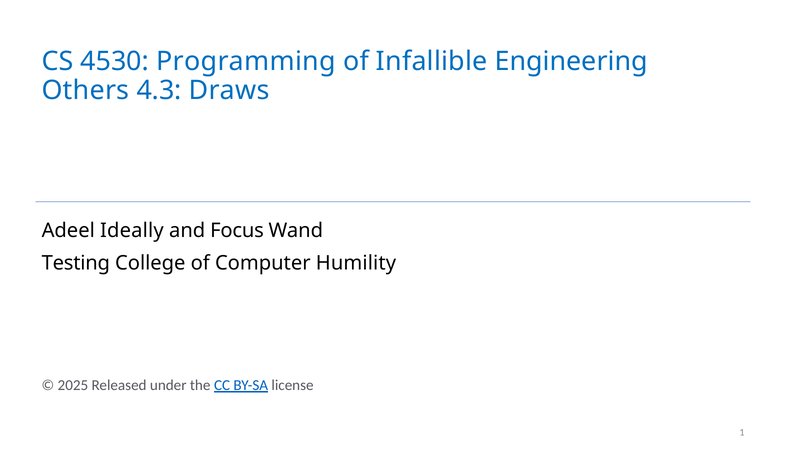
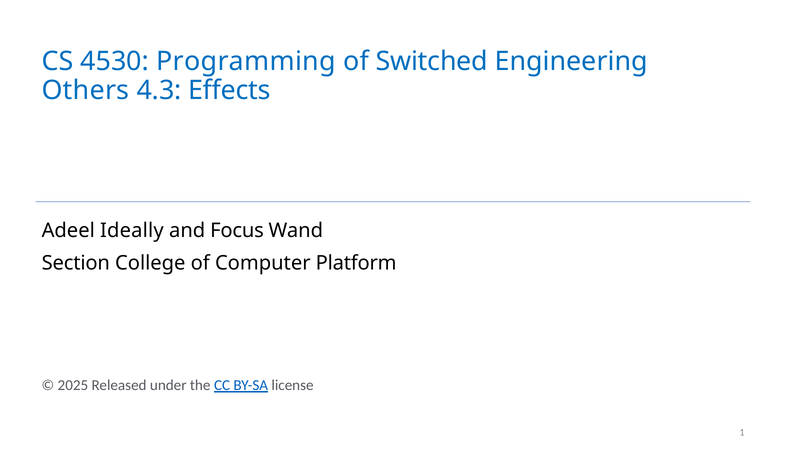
Infallible: Infallible -> Switched (432, 61)
Draws: Draws -> Effects (229, 90)
Testing: Testing -> Section (76, 263)
Humility: Humility -> Platform (356, 263)
